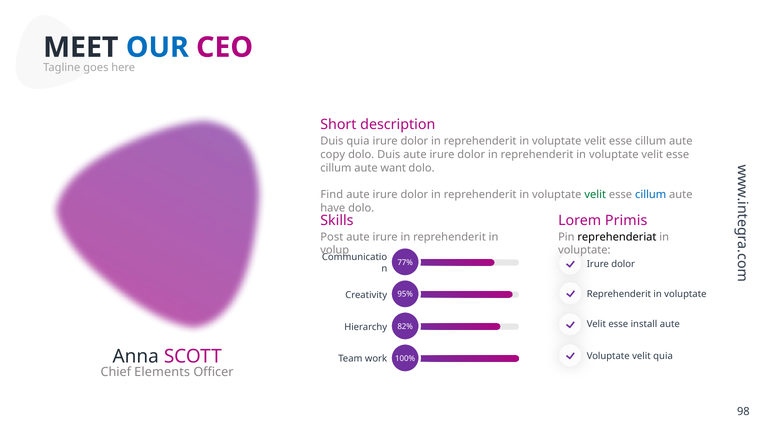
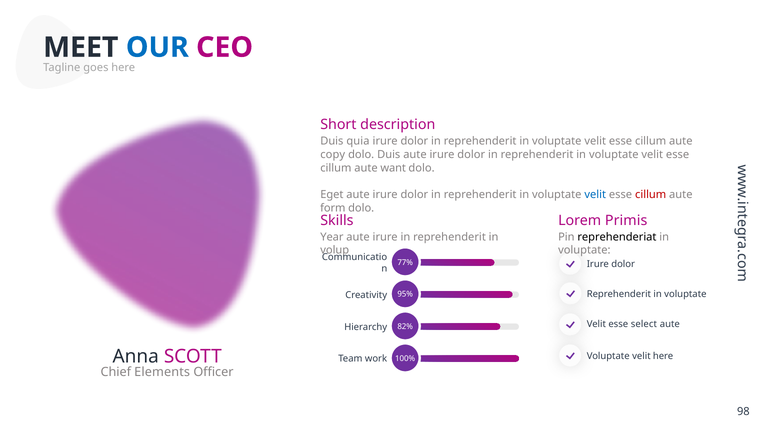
Find: Find -> Eget (332, 195)
velit colour: green -> blue (595, 195)
cillum colour: blue -> red (651, 195)
have: have -> form (333, 208)
Post: Post -> Year (332, 237)
install: install -> select (644, 324)
velit quia: quia -> here (663, 356)
